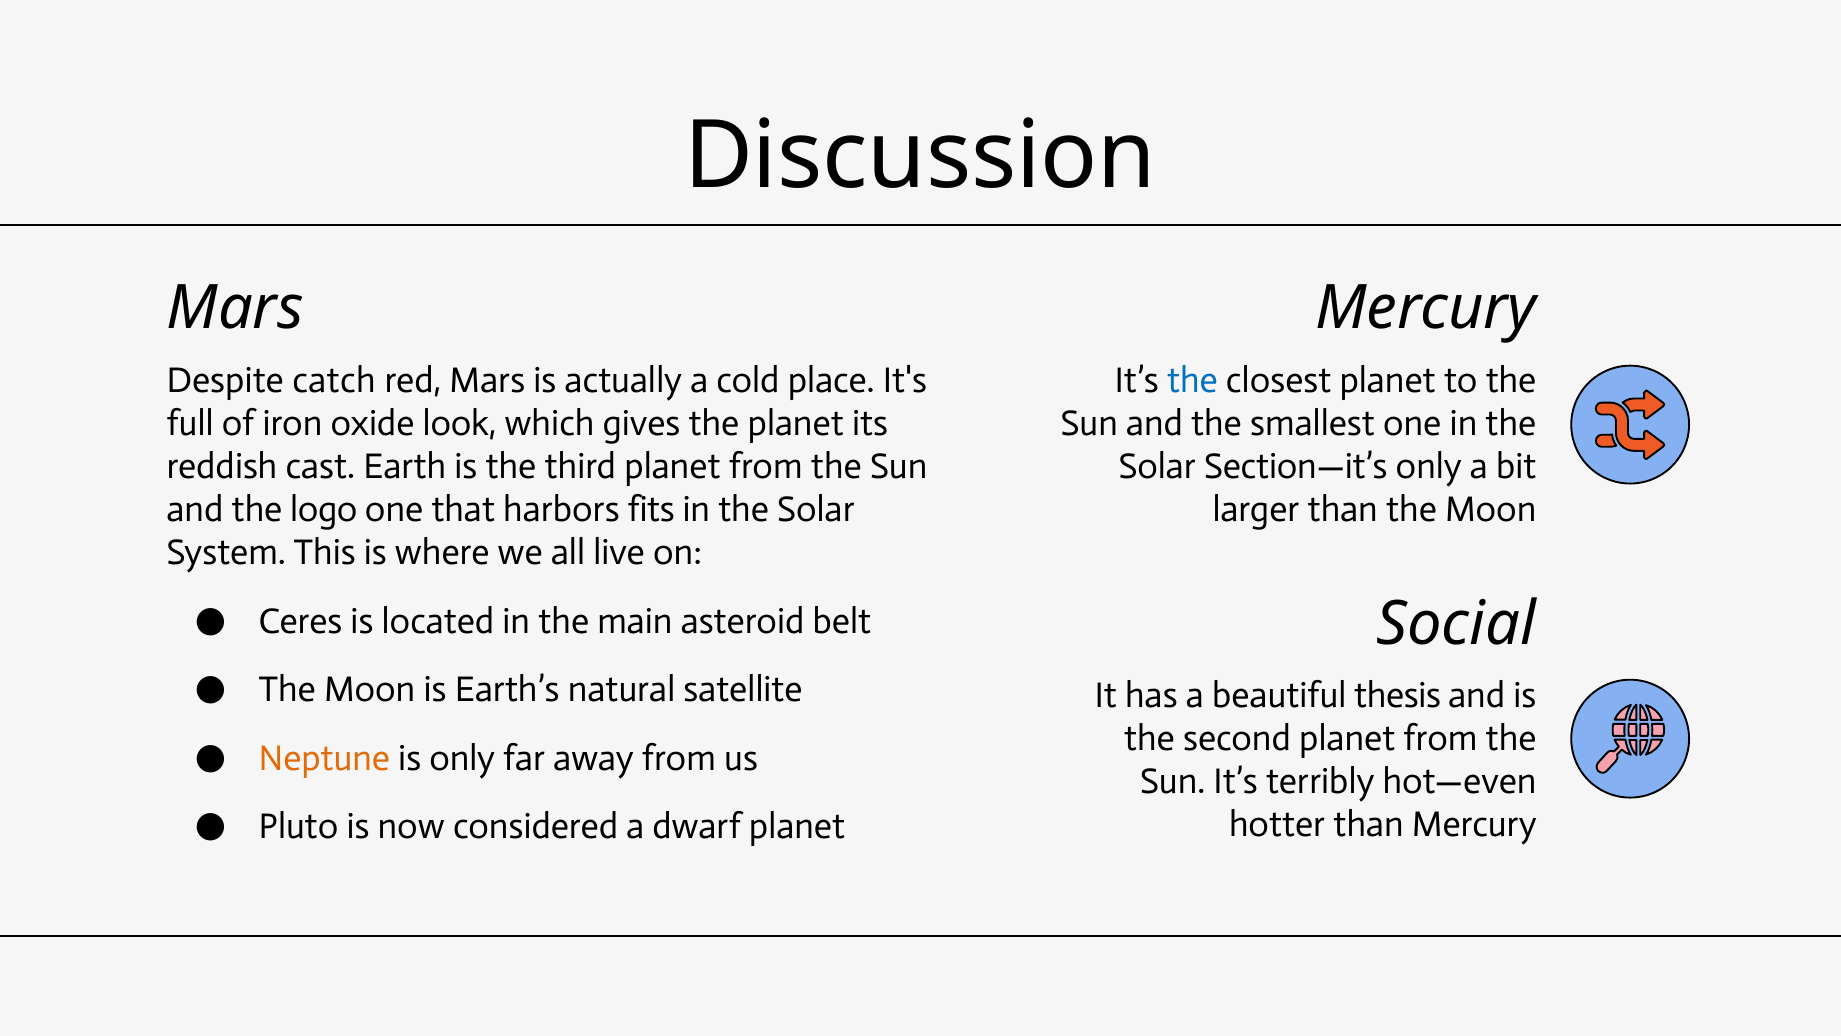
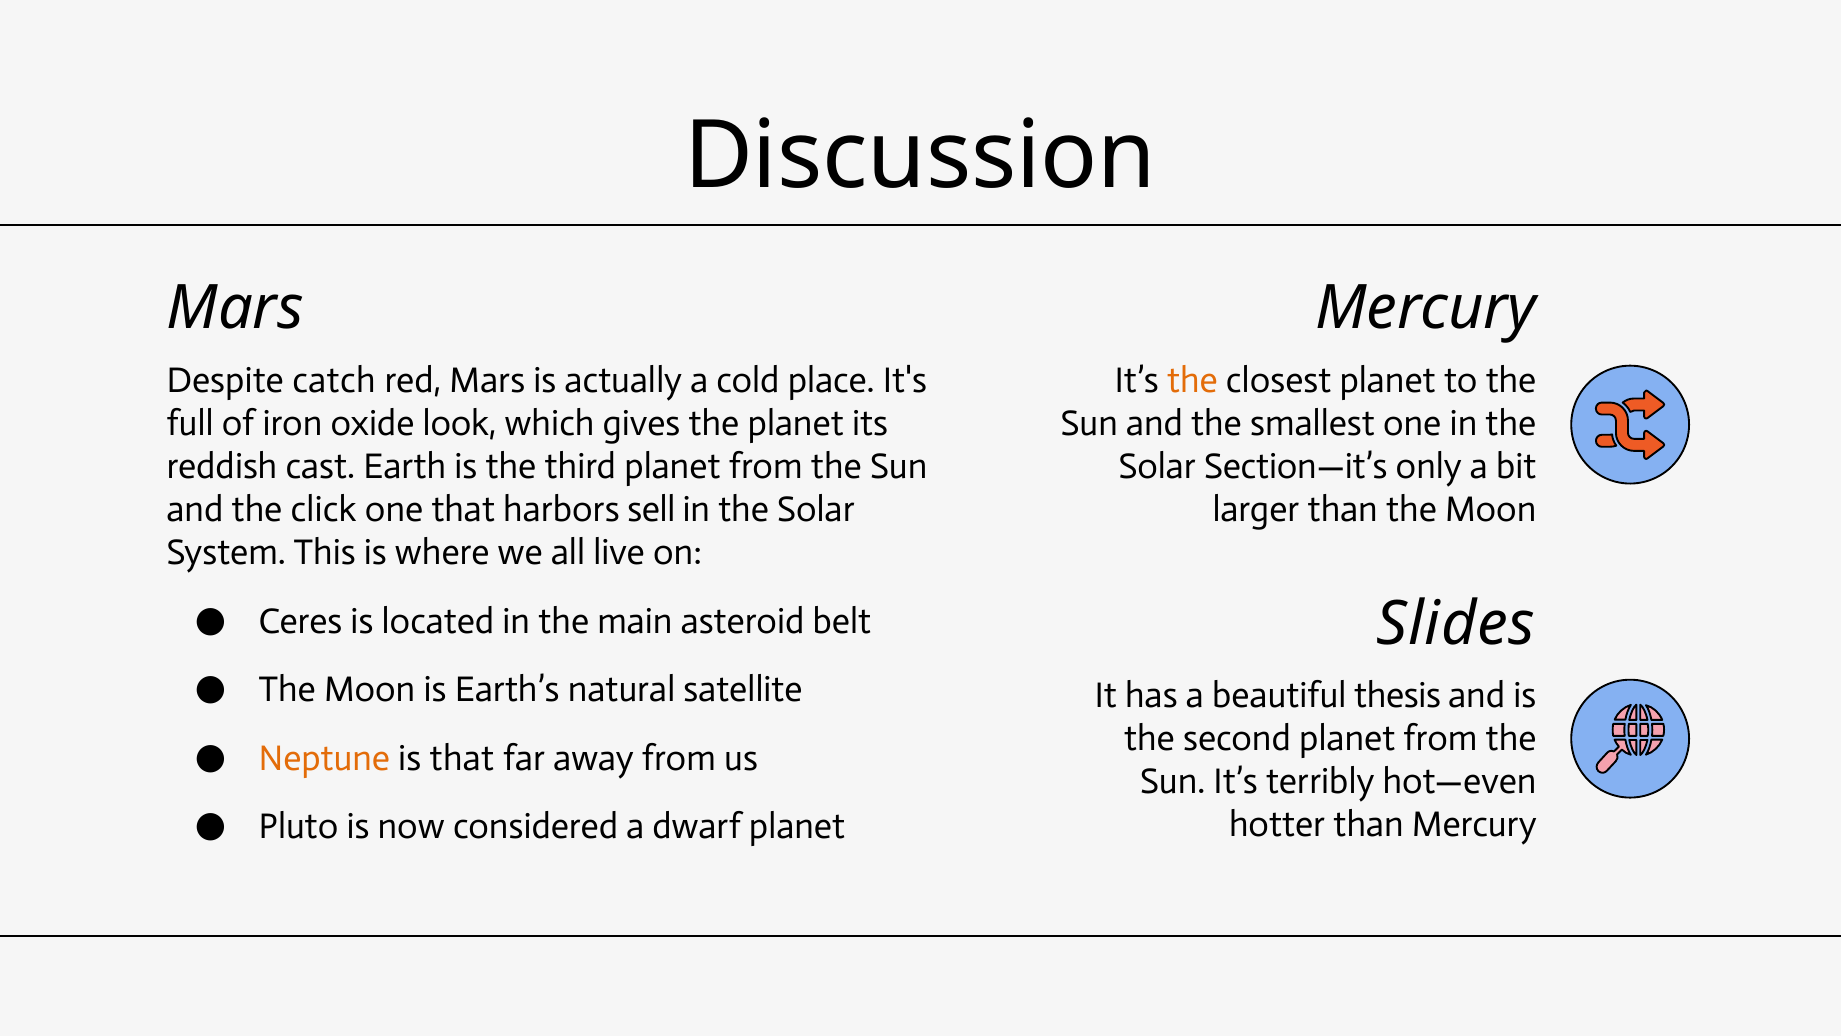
the colour: blue -> orange (1192, 381)
logo: logo -> click (324, 510)
fits: fits -> sell (651, 510)
Social: Social -> Slides (1456, 624)
is only: only -> that (462, 758)
